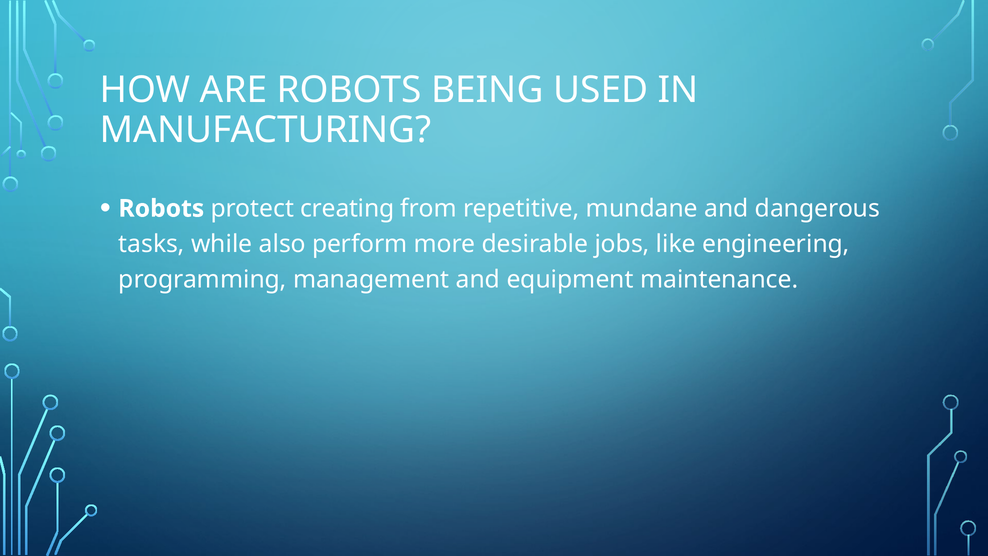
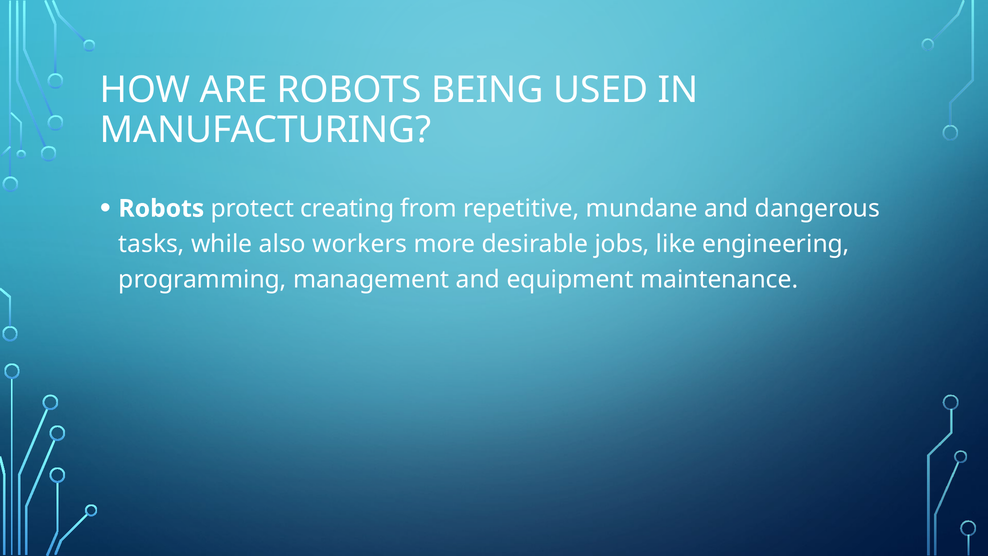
perform: perform -> workers (360, 244)
